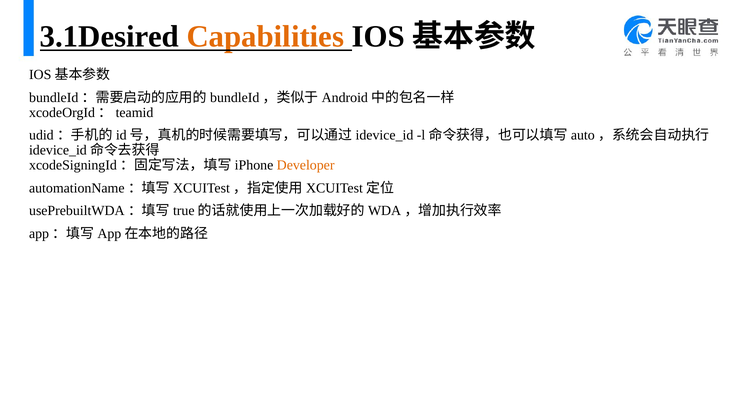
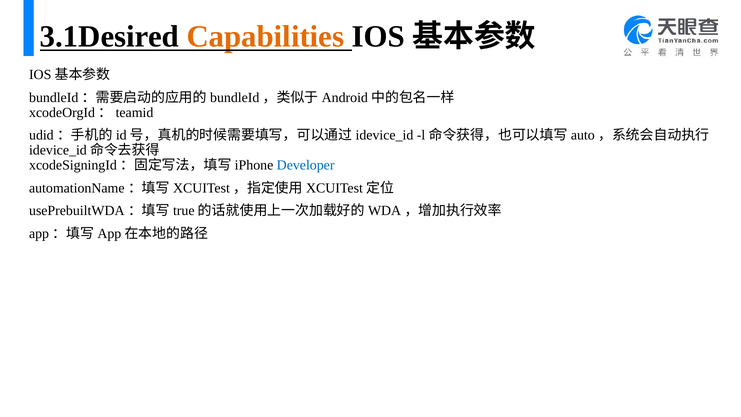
Developer colour: orange -> blue (306, 165)
